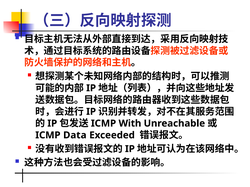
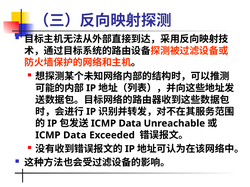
With: With -> Data (130, 124)
